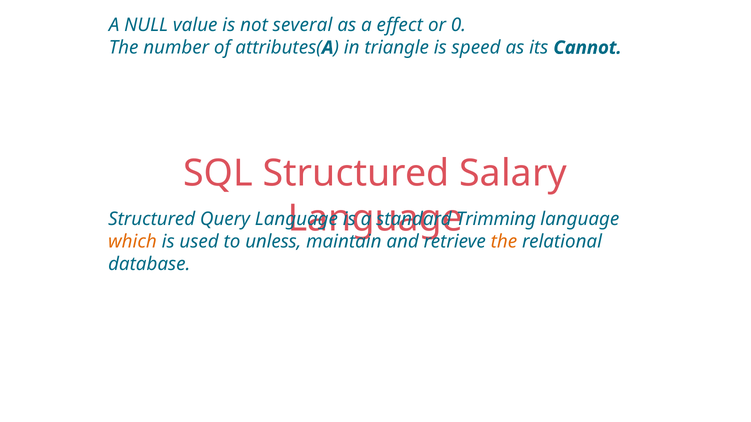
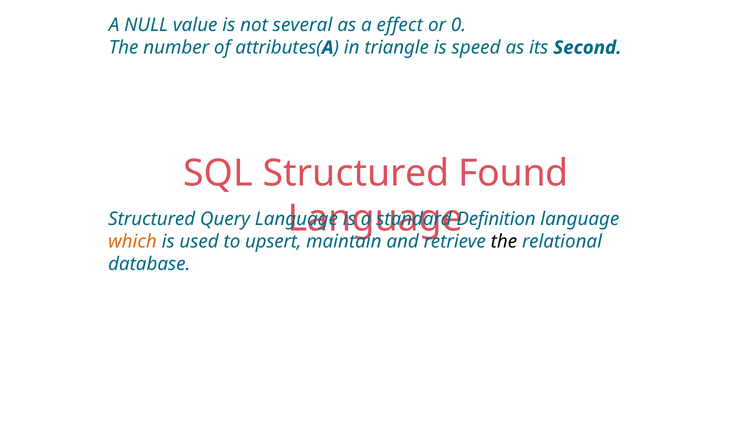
Cannot: Cannot -> Second (587, 48)
Salary: Salary -> Found (513, 173)
Trimming: Trimming -> Definition (496, 219)
unless: unless -> upsert (273, 242)
the colour: orange -> black (504, 242)
